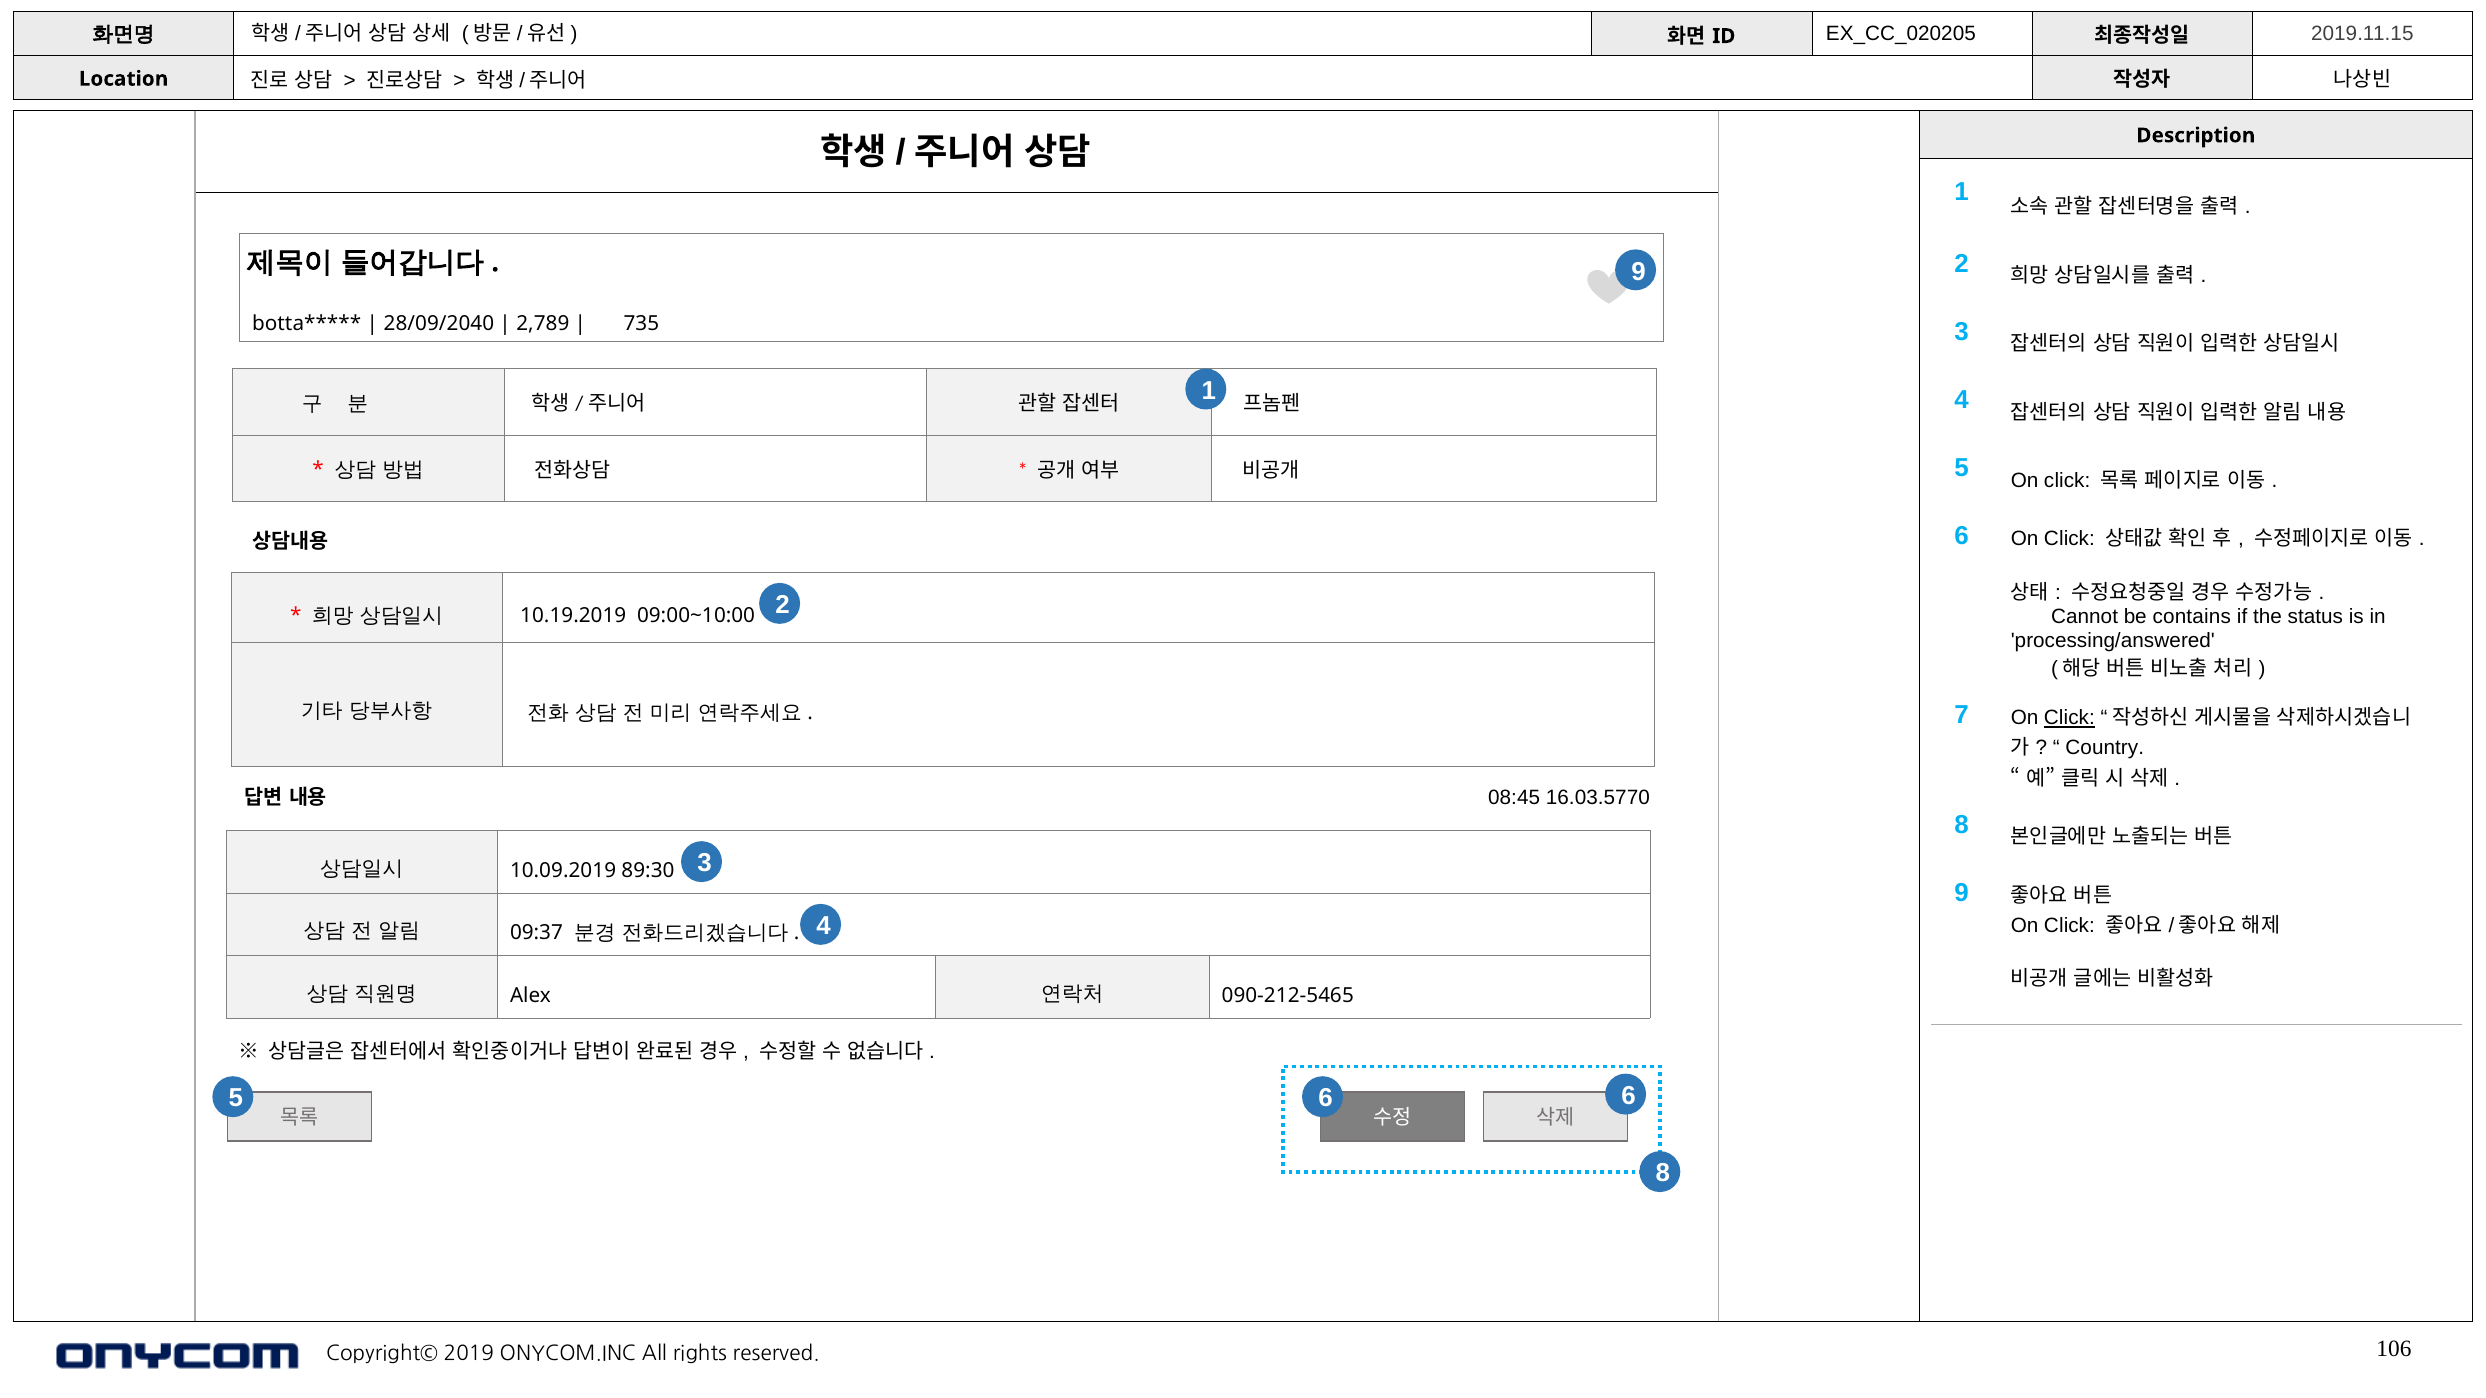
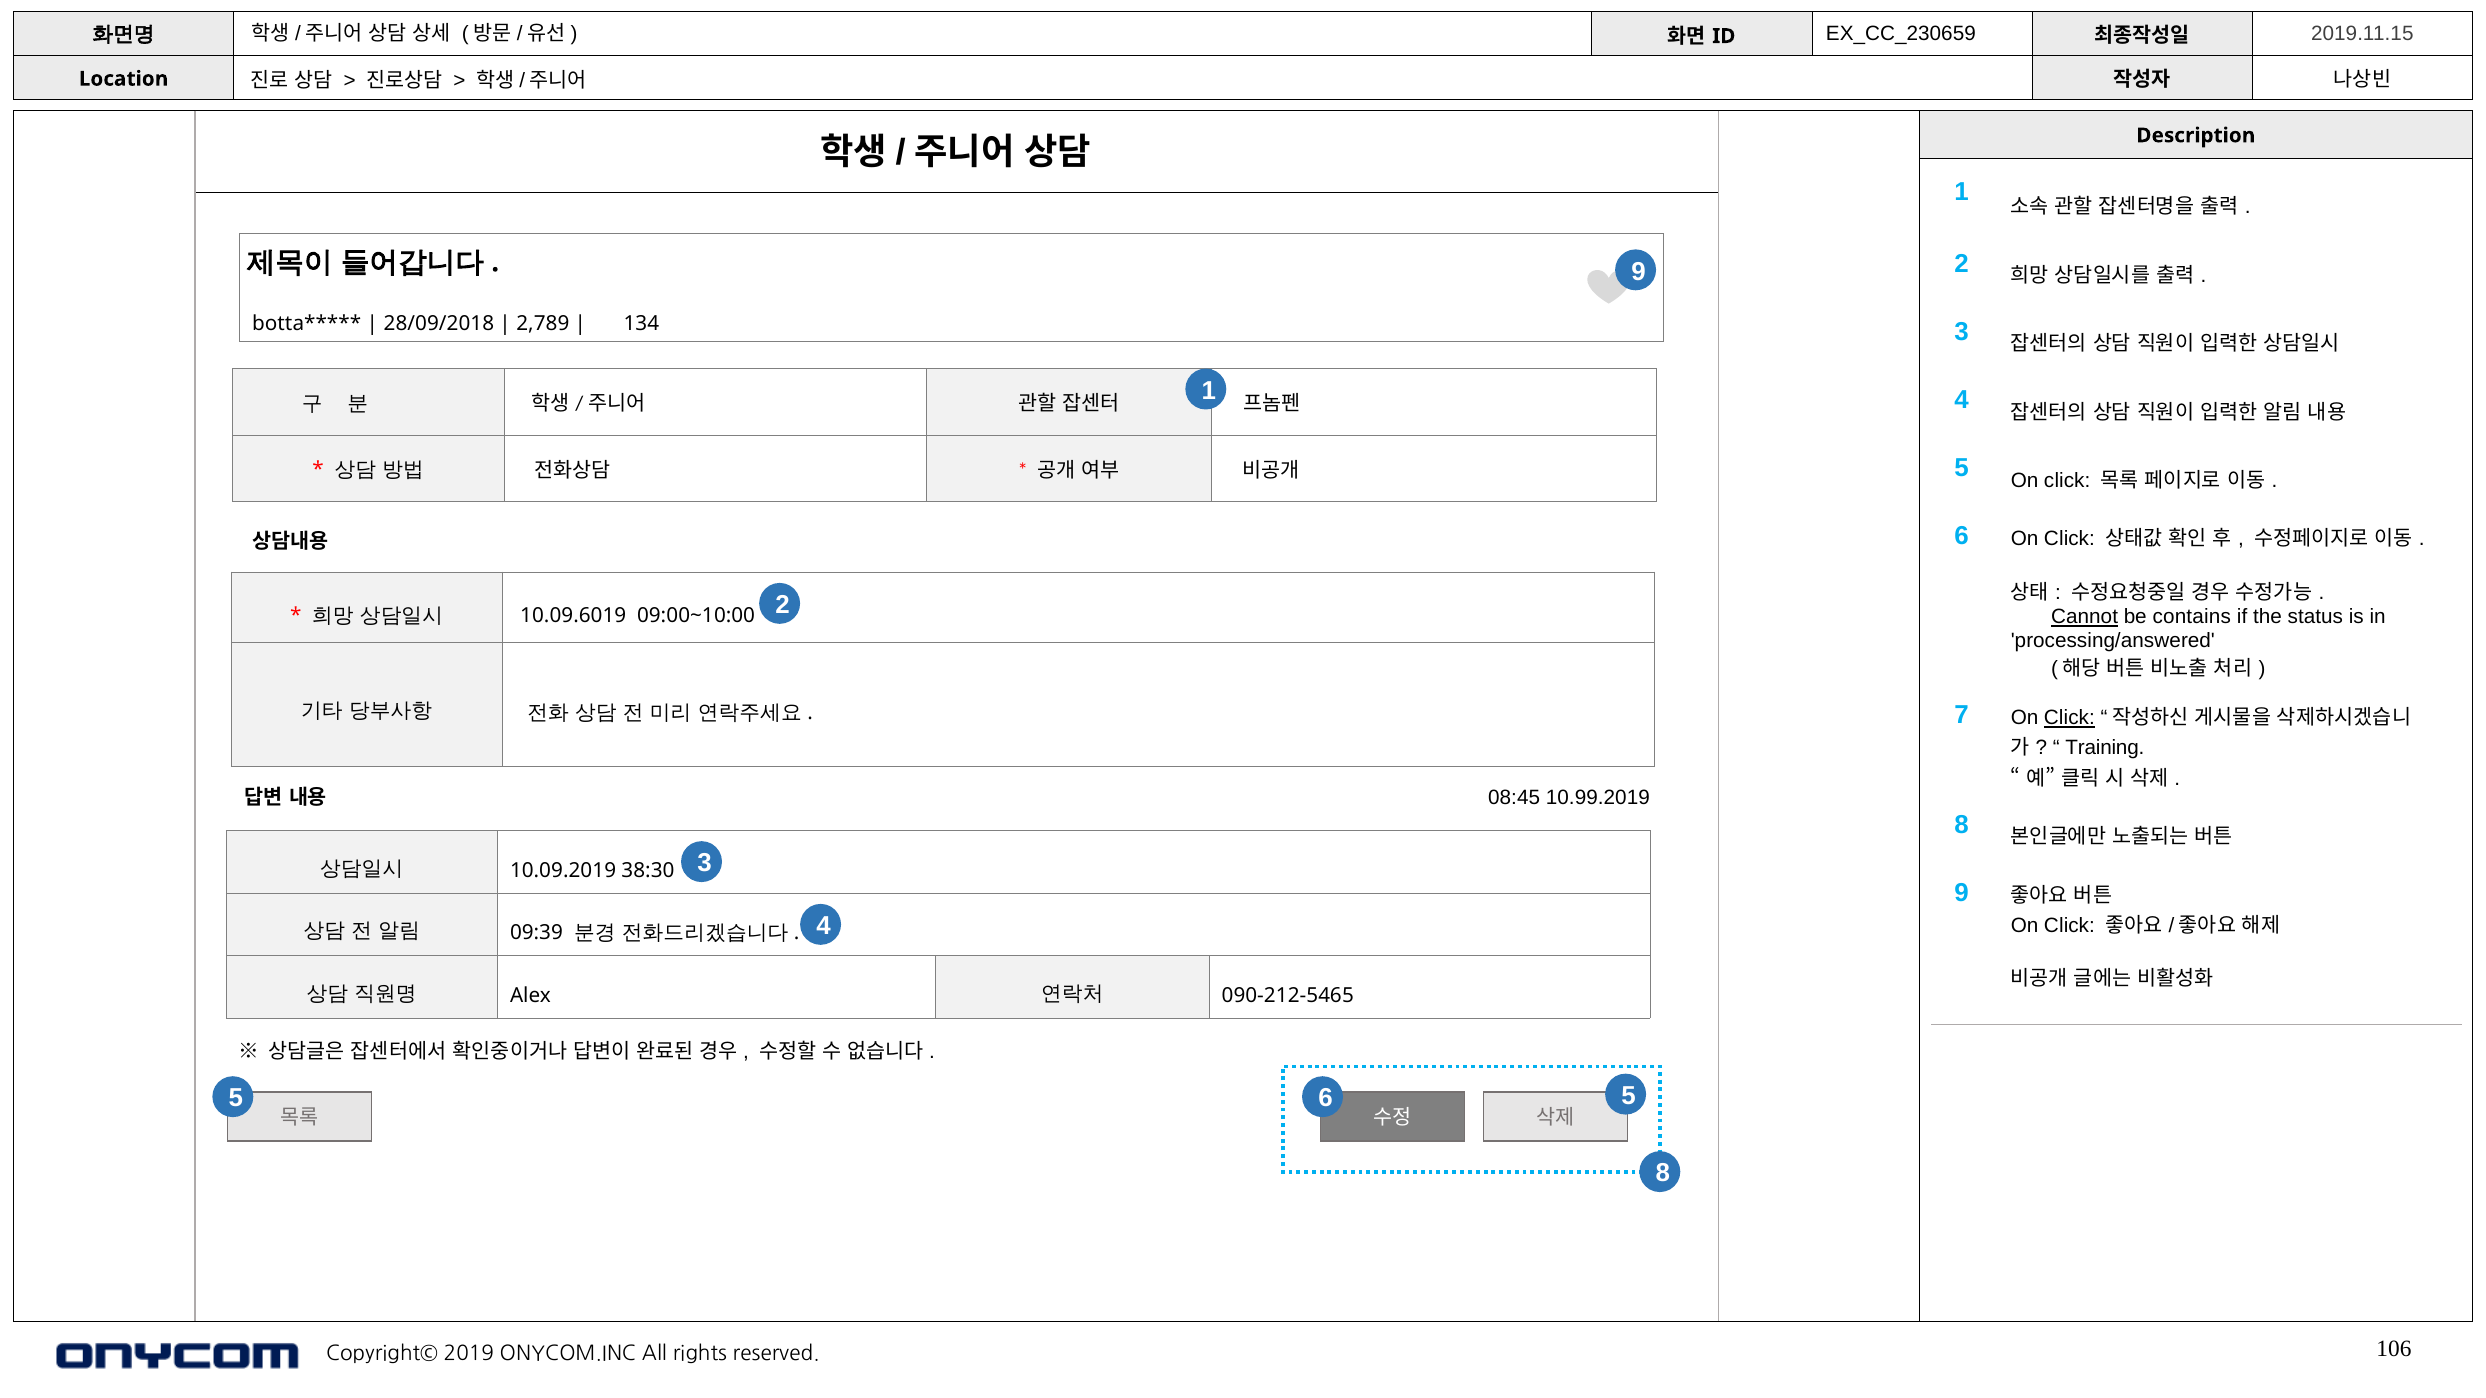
EX_CC_020205: EX_CC_020205 -> EX_CC_230659 (1901, 34)
28/09/2040: 28/09/2040 -> 28/09/2018 (439, 324)
735: 735 -> 134 (641, 324)
Cannot underline: none -> present (2085, 617)
10.19.2019: 10.19.2019 -> 10.09.6019 (573, 615)
Country: Country -> Training (2105, 748)
16.03.5770: 16.03.5770 -> 10.99.2019 (1598, 798)
89:30: 89:30 -> 38:30 (648, 871)
09:37: 09:37 -> 09:39 (536, 933)
6 6: 6 -> 5 (1629, 1096)
